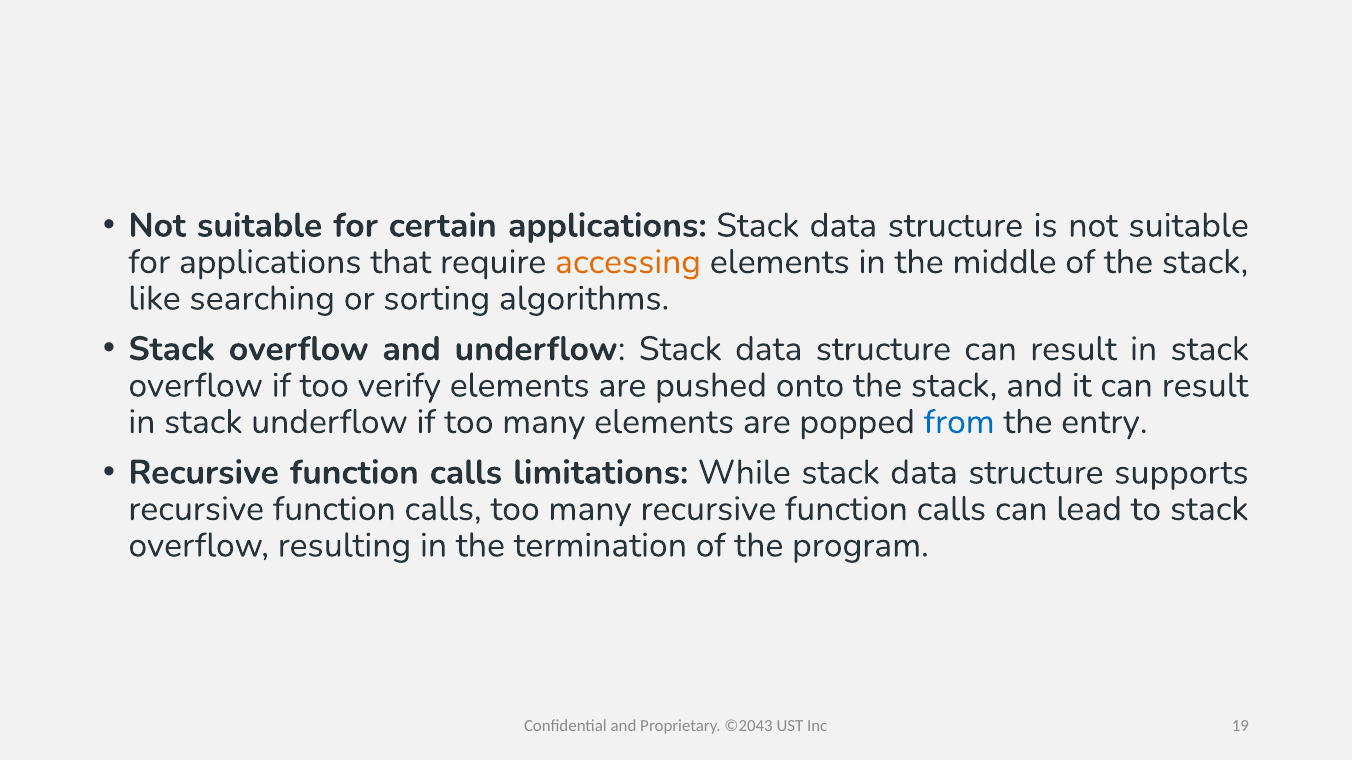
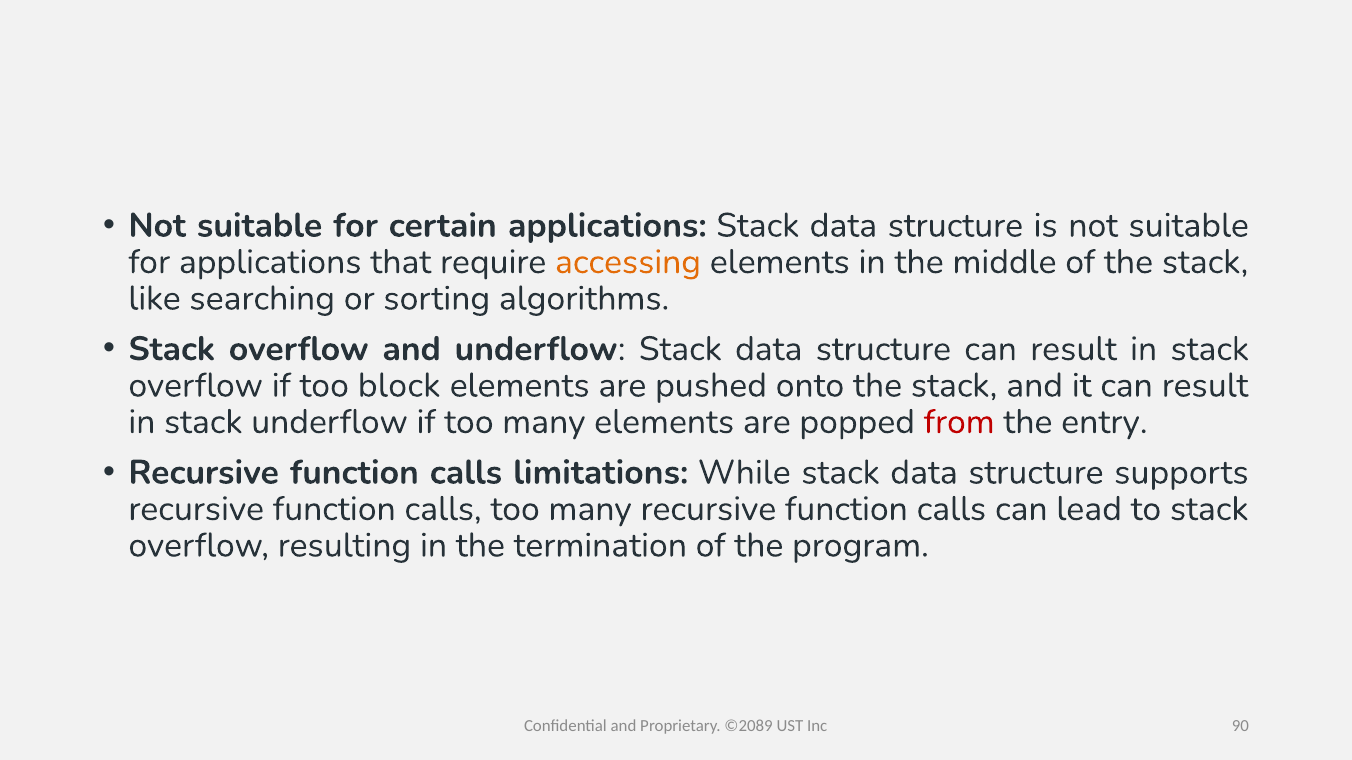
verify: verify -> block (399, 386)
from colour: blue -> red (959, 422)
©2043: ©2043 -> ©2089 (749, 726)
19: 19 -> 90 (1240, 726)
